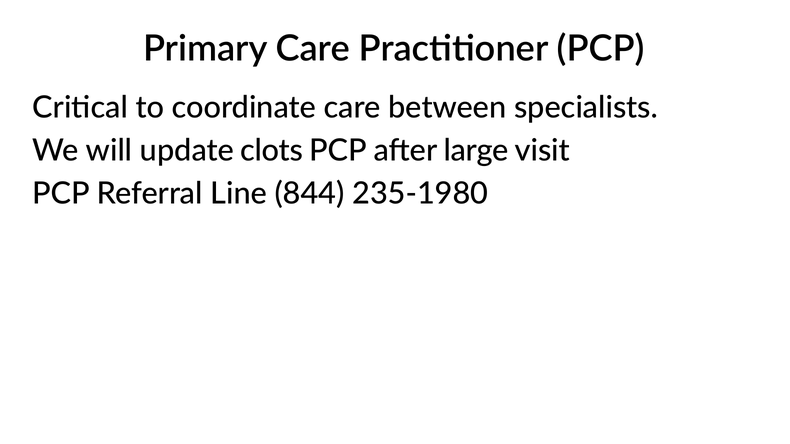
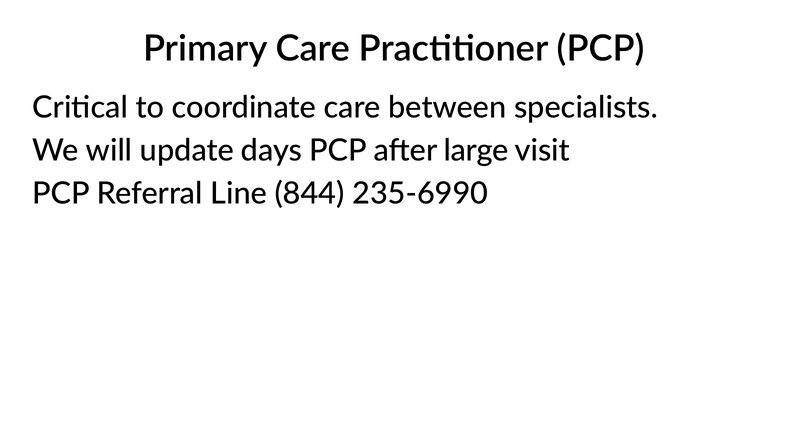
clots: clots -> days (272, 151)
235-1980: 235-1980 -> 235-6990 (420, 194)
